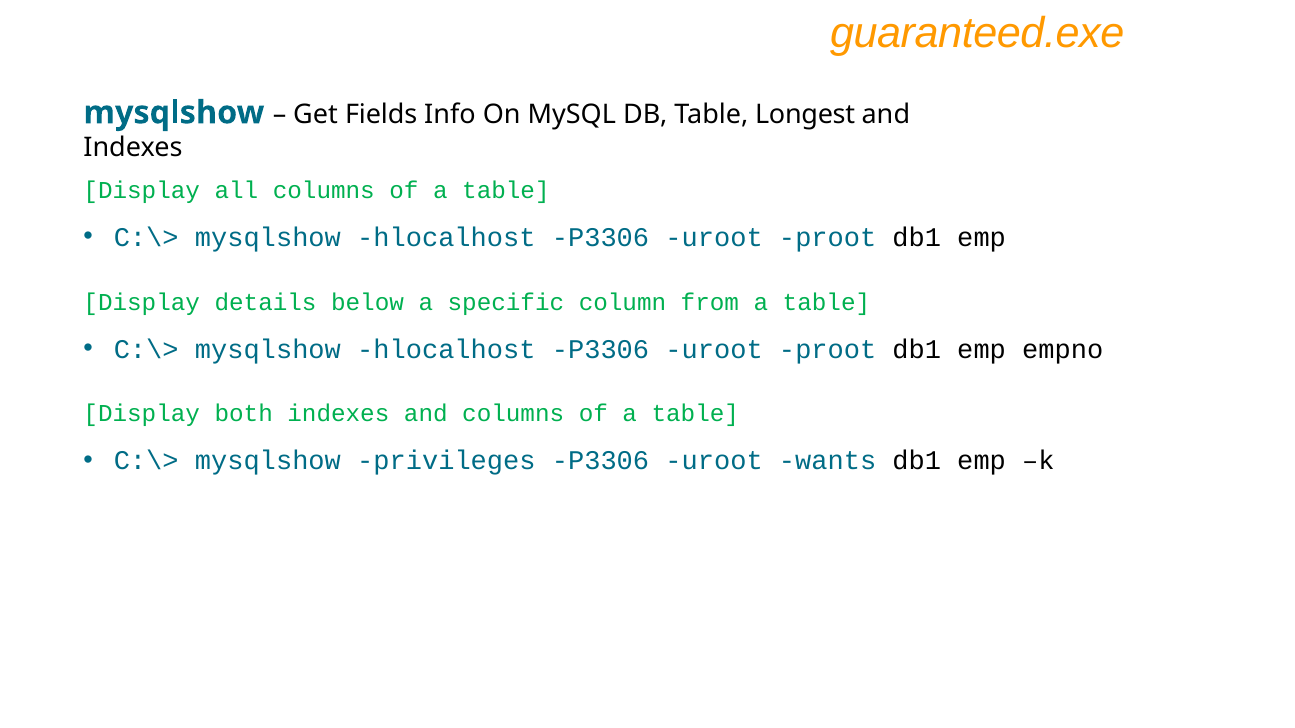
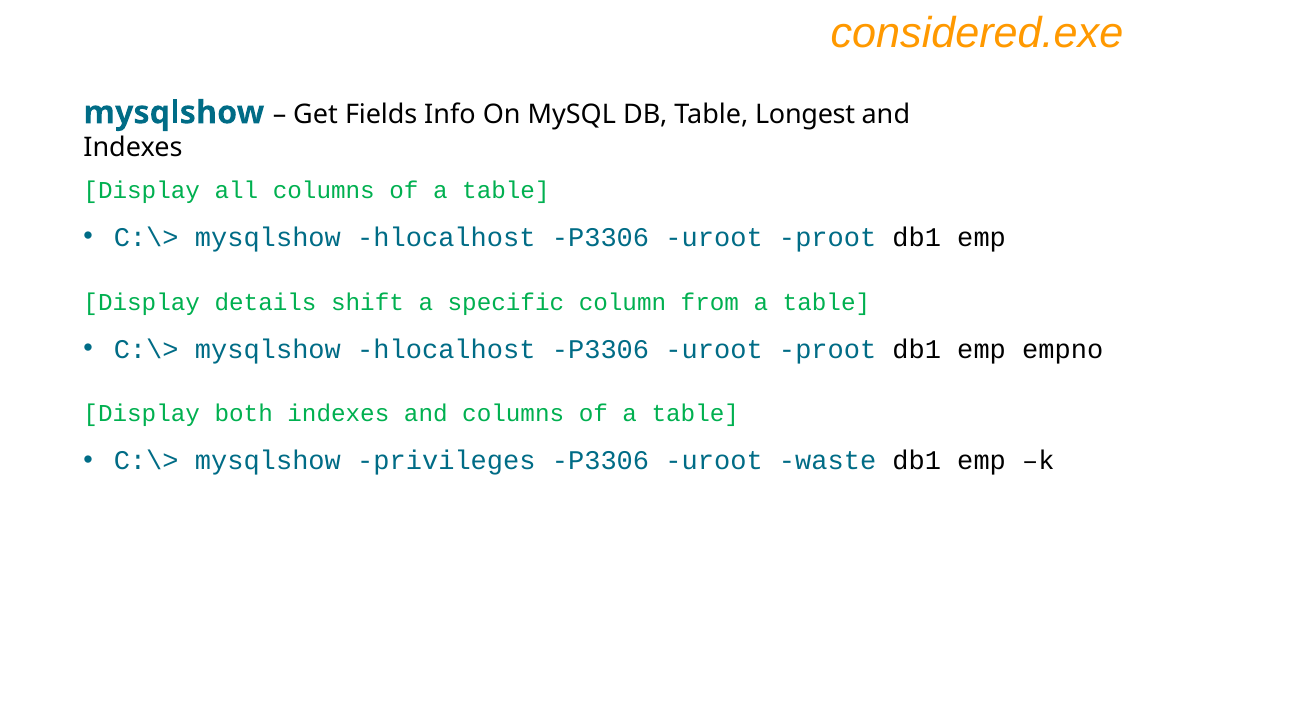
guaranteed.exe: guaranteed.exe -> considered.exe (977, 34)
below: below -> shift (368, 302)
wants: wants -> waste (828, 461)
